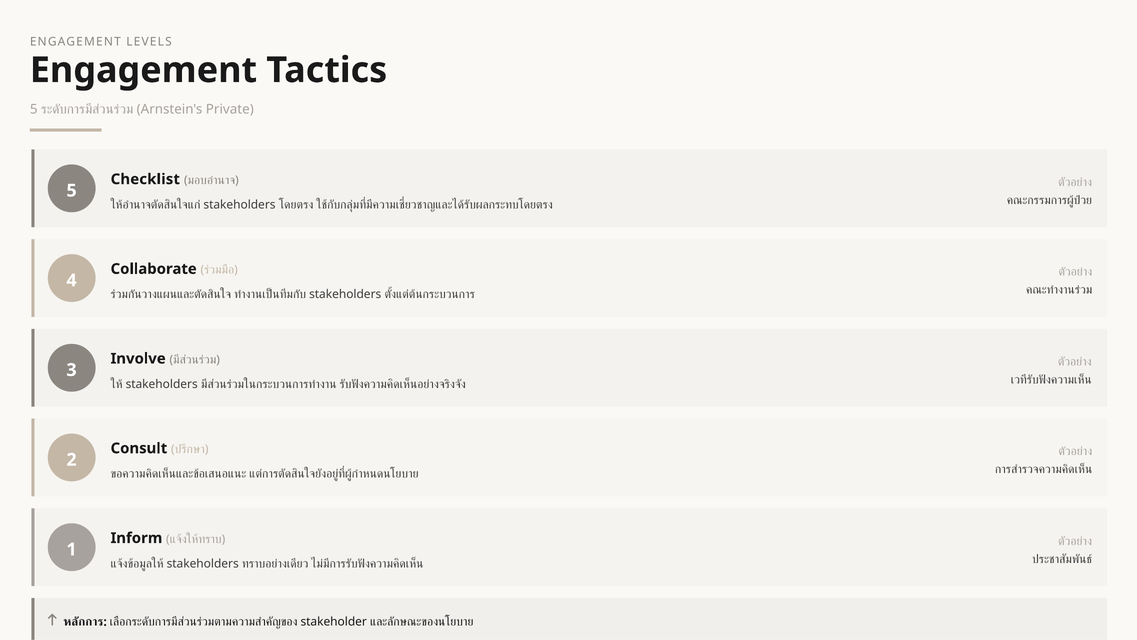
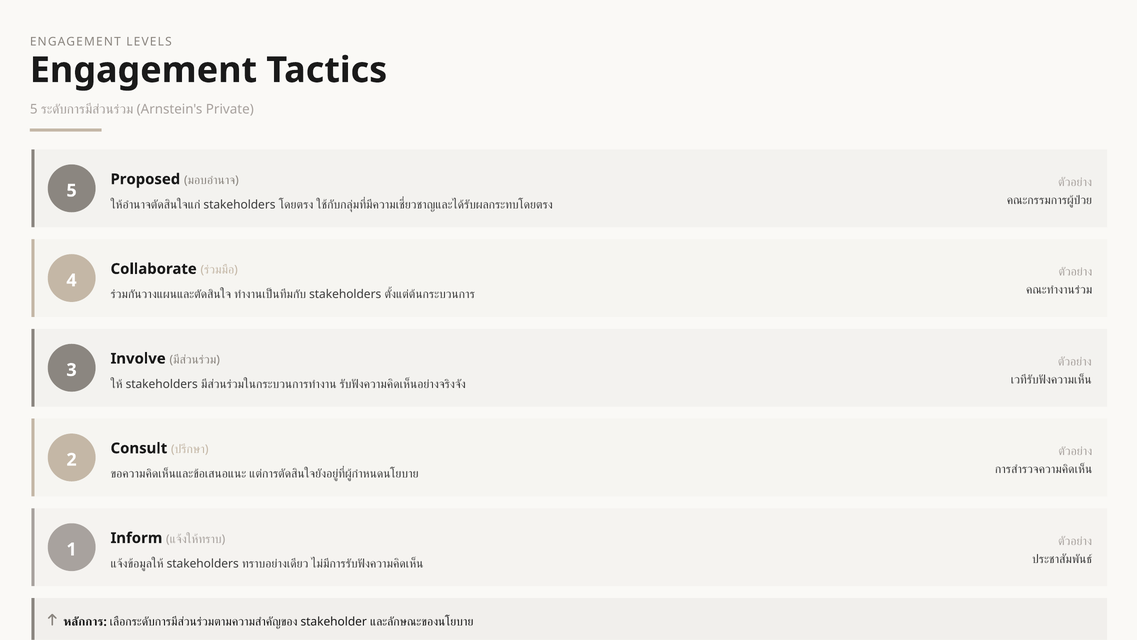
Checklist: Checklist -> Proposed (145, 179)
